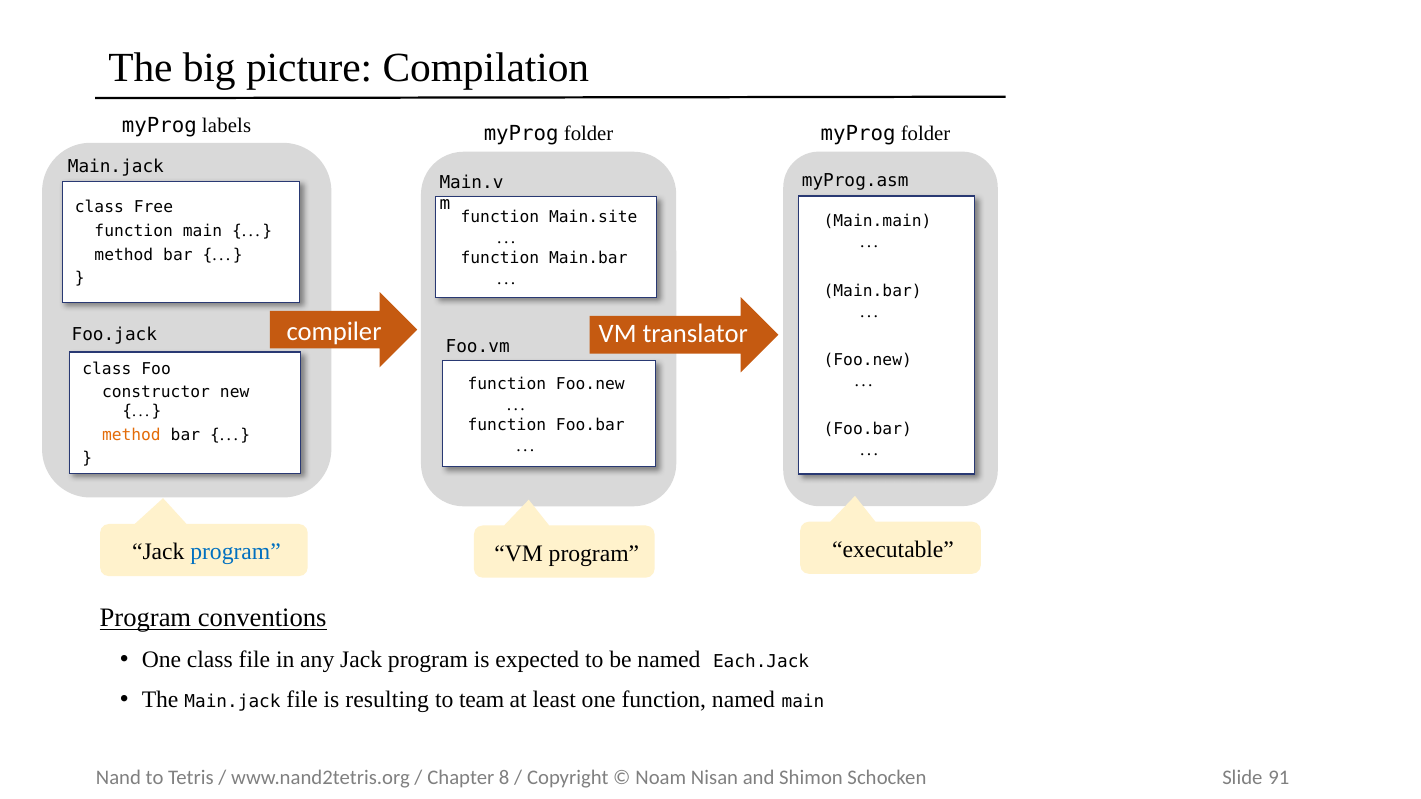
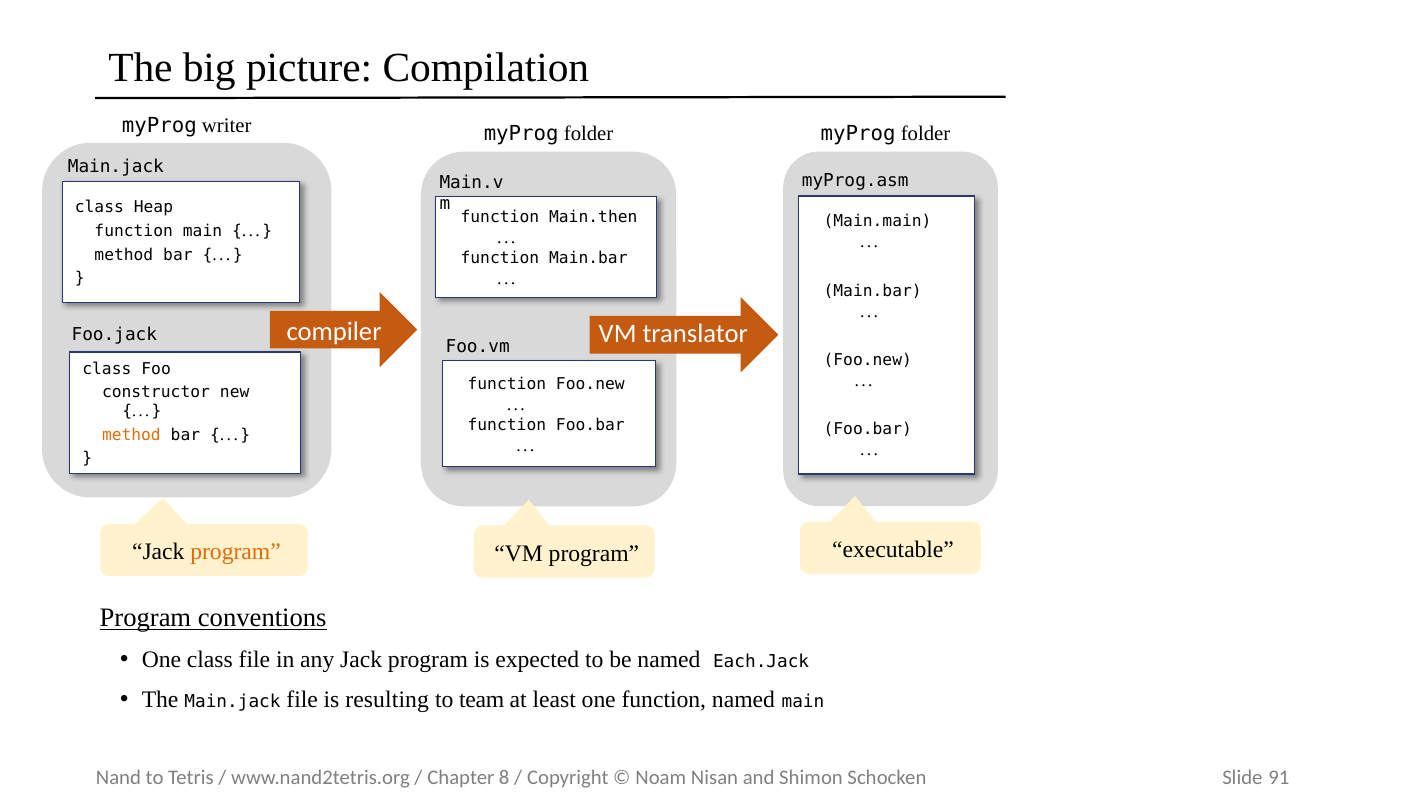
labels: labels -> writer (227, 125)
Free: Free -> Heap (153, 207)
Main.site: Main.site -> Main.then (593, 217)
program colour: blue -> orange (236, 552)
